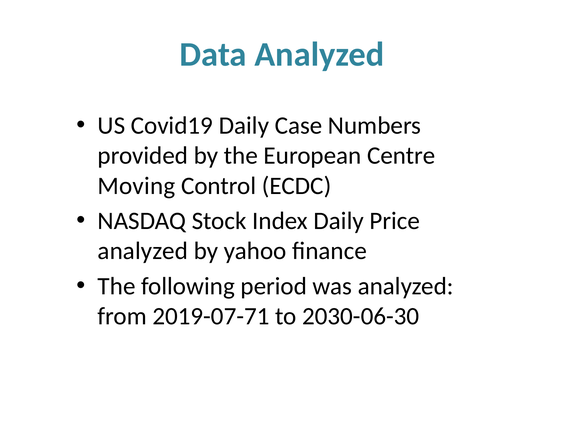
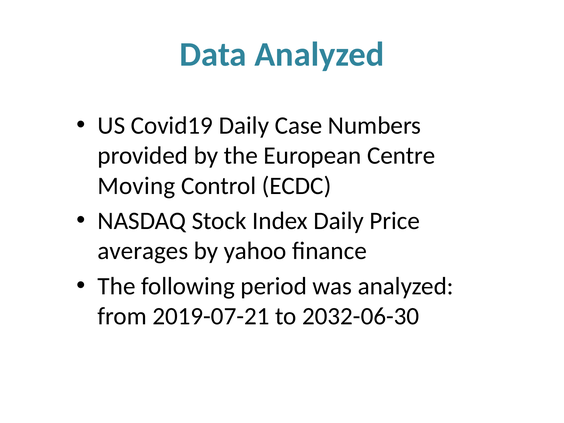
analyzed: analyzed -> averages (143, 251)
2019-07-71: 2019-07-71 -> 2019-07-21 (211, 316)
2030-06-30: 2030-06-30 -> 2032-06-30 (361, 316)
